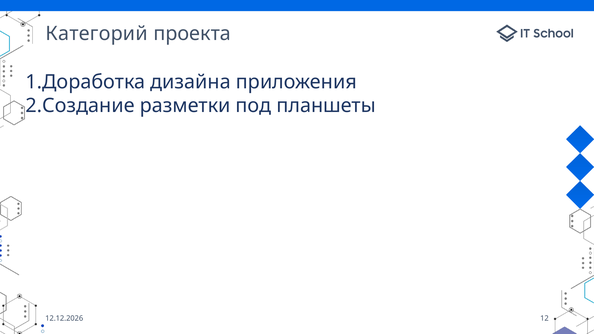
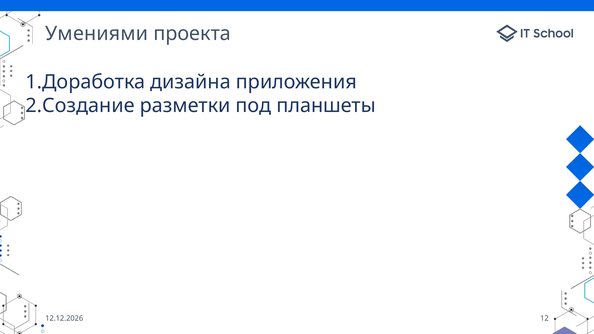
Категорий: Категорий -> Умениями (97, 34)
